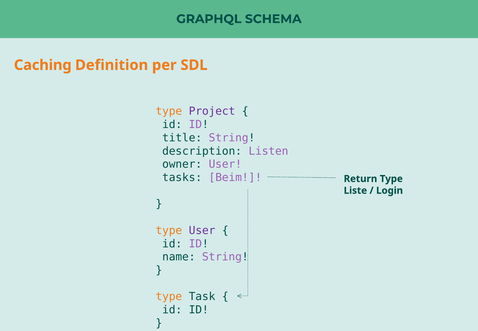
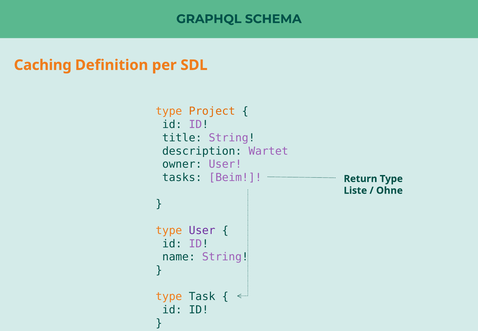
Project colour: purple -> orange (212, 111)
Listen: Listen -> Wartet (268, 151)
Login: Login -> Ohne (389, 190)
